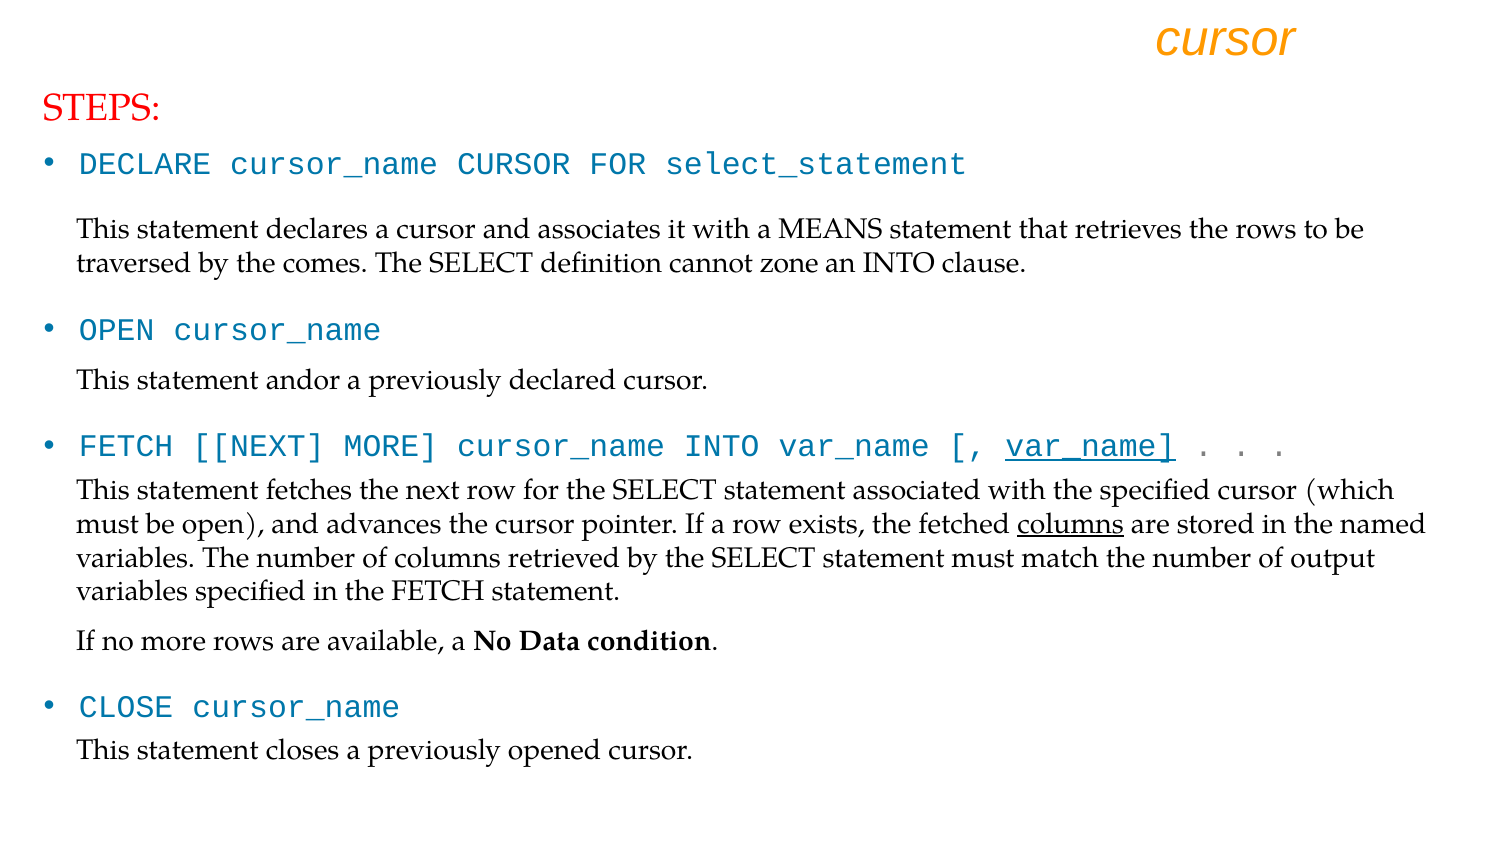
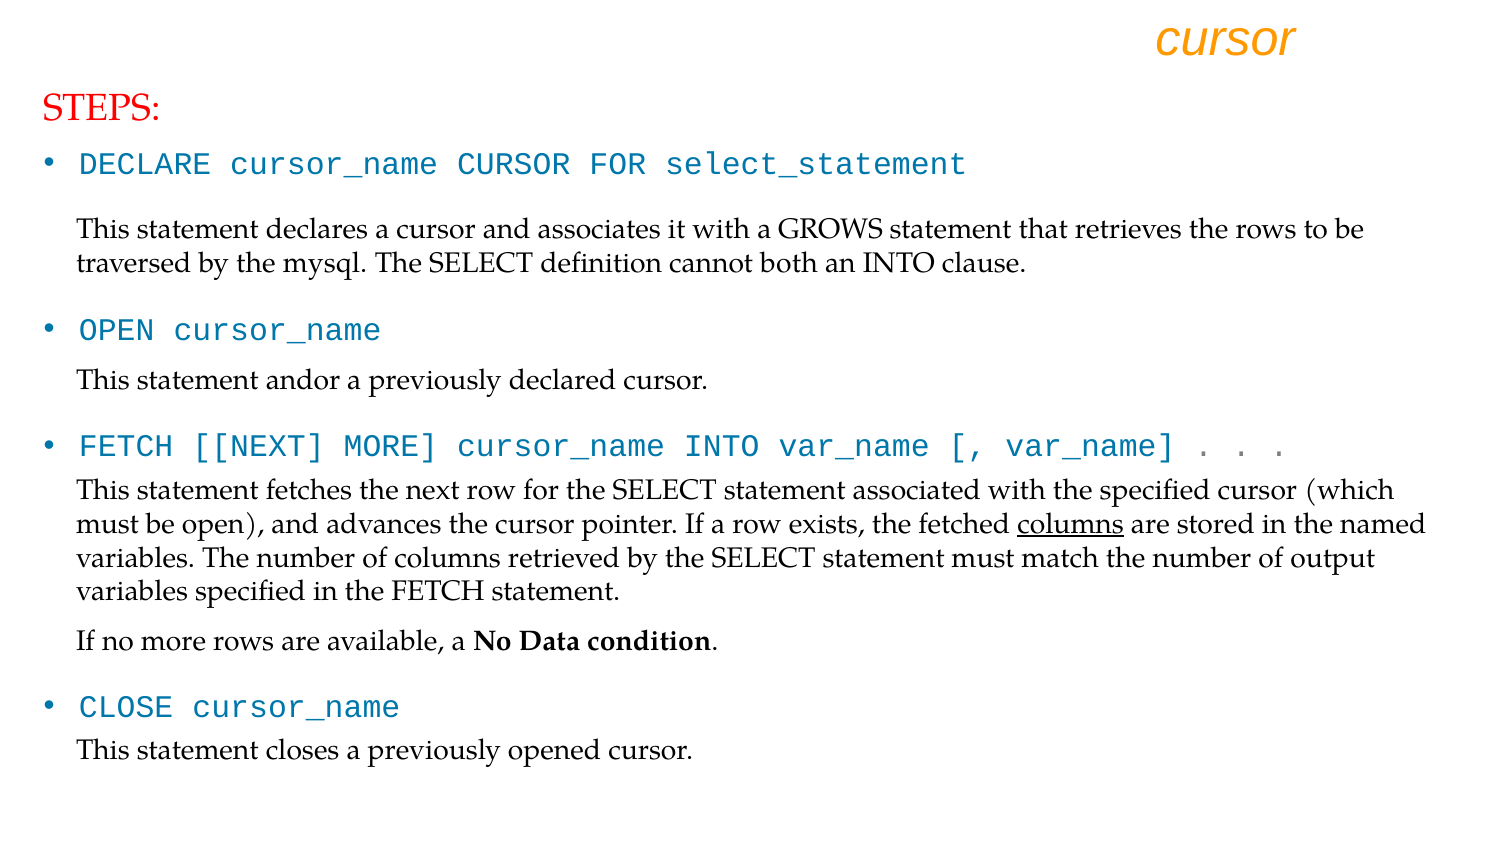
MEANS: MEANS -> GROWS (831, 229)
comes: comes -> mysql (325, 263)
zone: zone -> both (789, 263)
var_name underline: present -> none (1090, 447)
